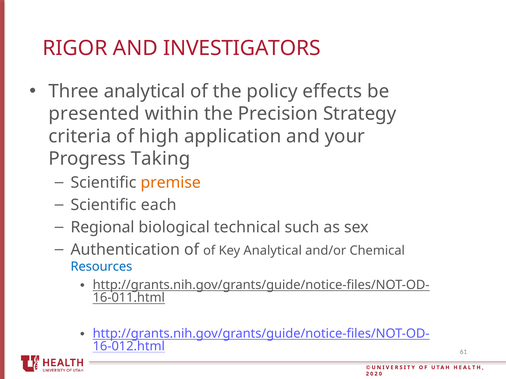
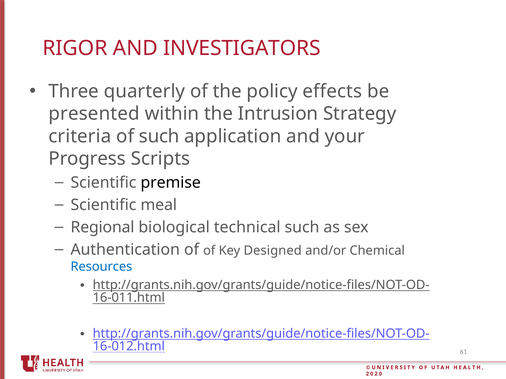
Three analytical: analytical -> quarterly (144, 91)
Precision: Precision -> Intrusion (278, 114)
of high: high -> such (159, 136)
Taking: Taking -> Scripts (161, 159)
premise colour: orange -> black (171, 183)
each: each -> meal (159, 205)
Key Analytical: Analytical -> Designed (273, 251)
